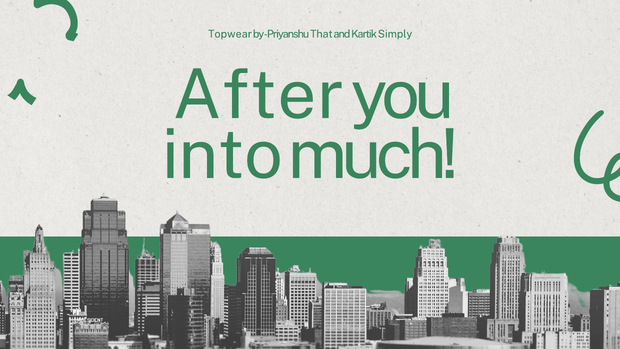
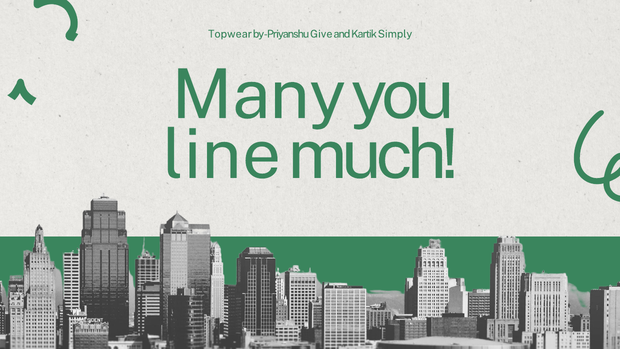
That: That -> Give (321, 34)
After: After -> Many (259, 95)
into: into -> line (222, 155)
